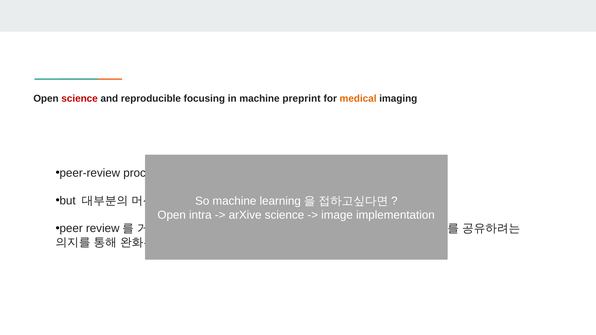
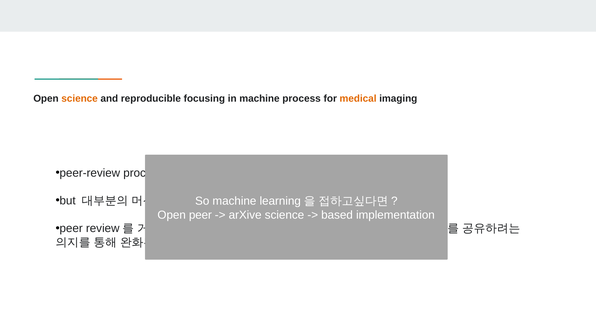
science colour: red -> orange (80, 99)
machine preprint: preprint -> process (302, 99)
Open intra: intra -> peer (200, 215)
image: image -> based (337, 215)
